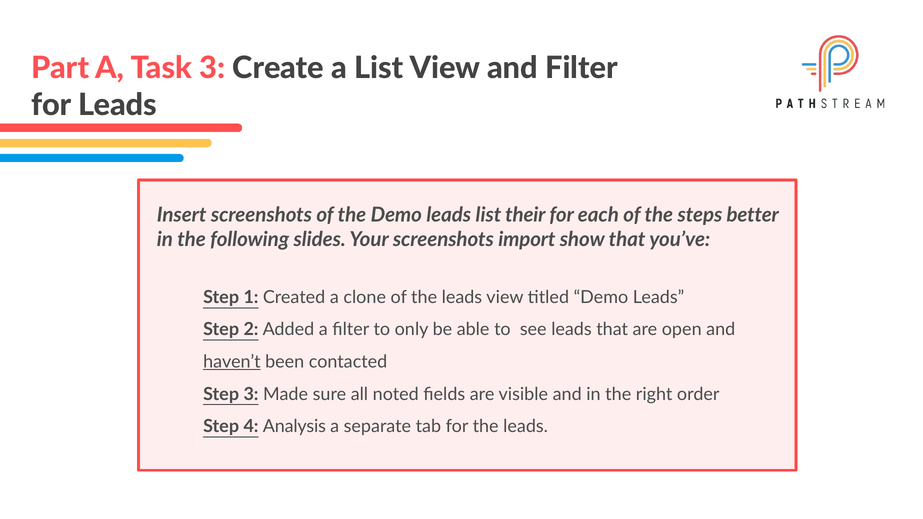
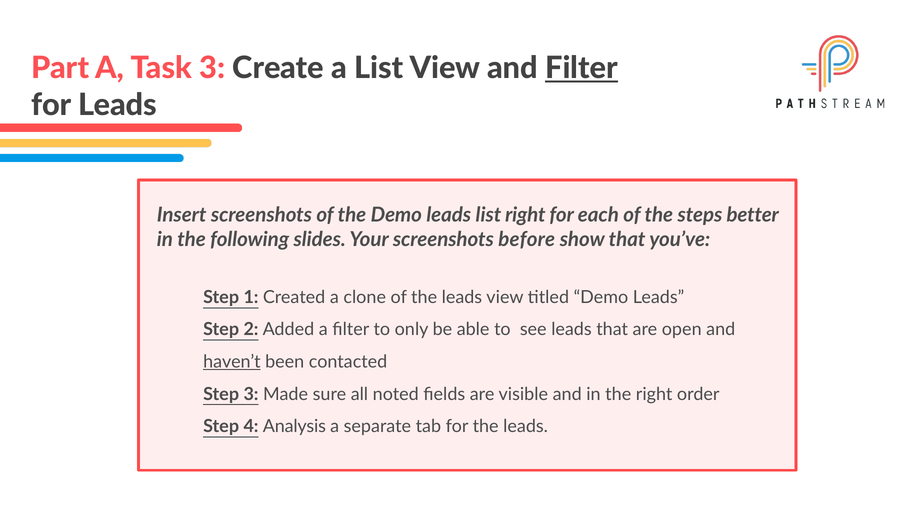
Filter underline: none -> present (582, 68)
list their: their -> right (525, 215)
import: import -> before (527, 240)
